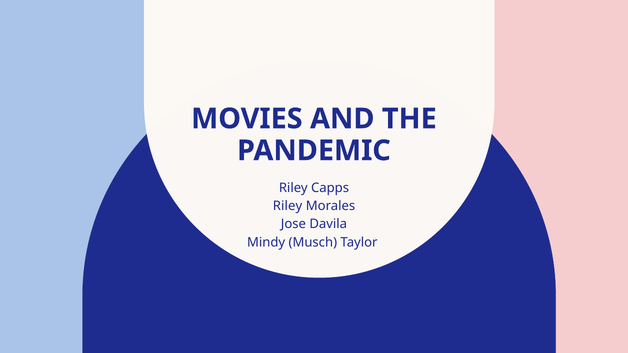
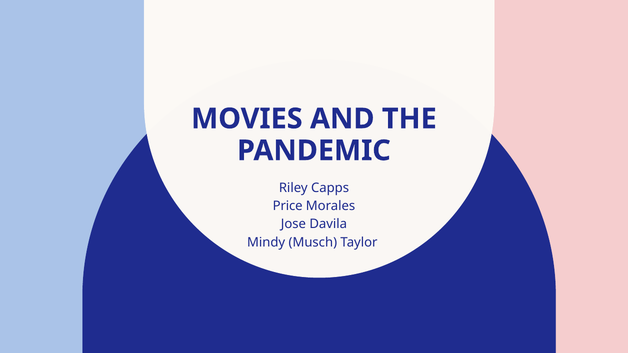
Riley: Riley -> Price (288, 206)
